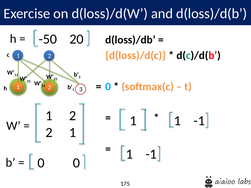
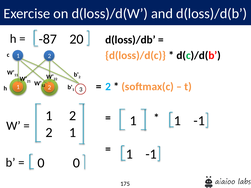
-50: -50 -> -87 (48, 39)
0: 0 -> 2 (108, 87)
